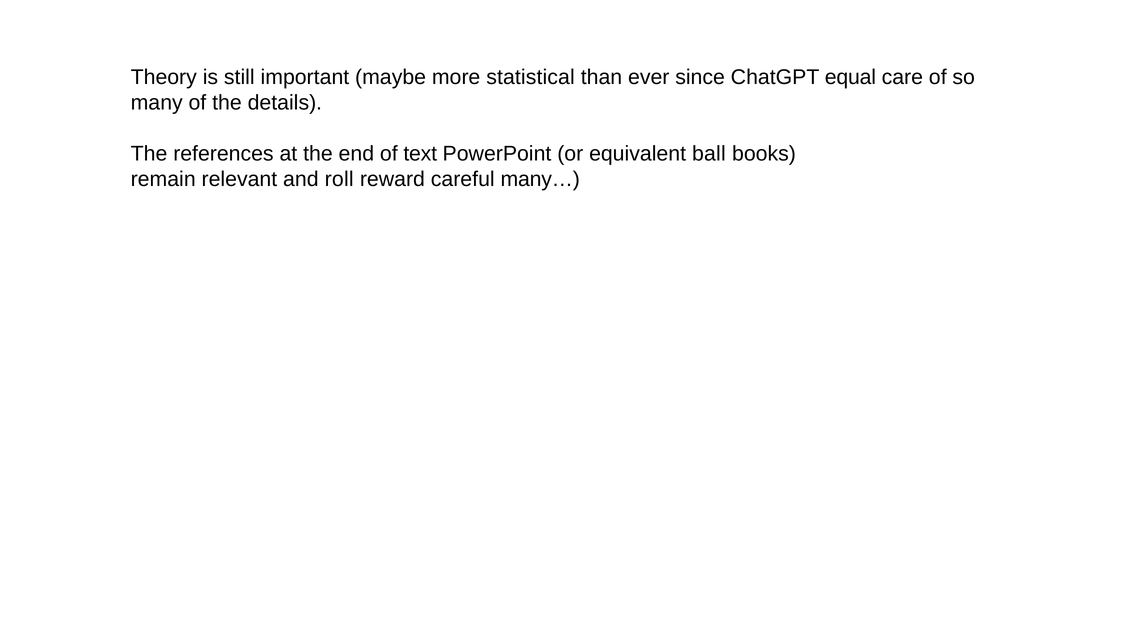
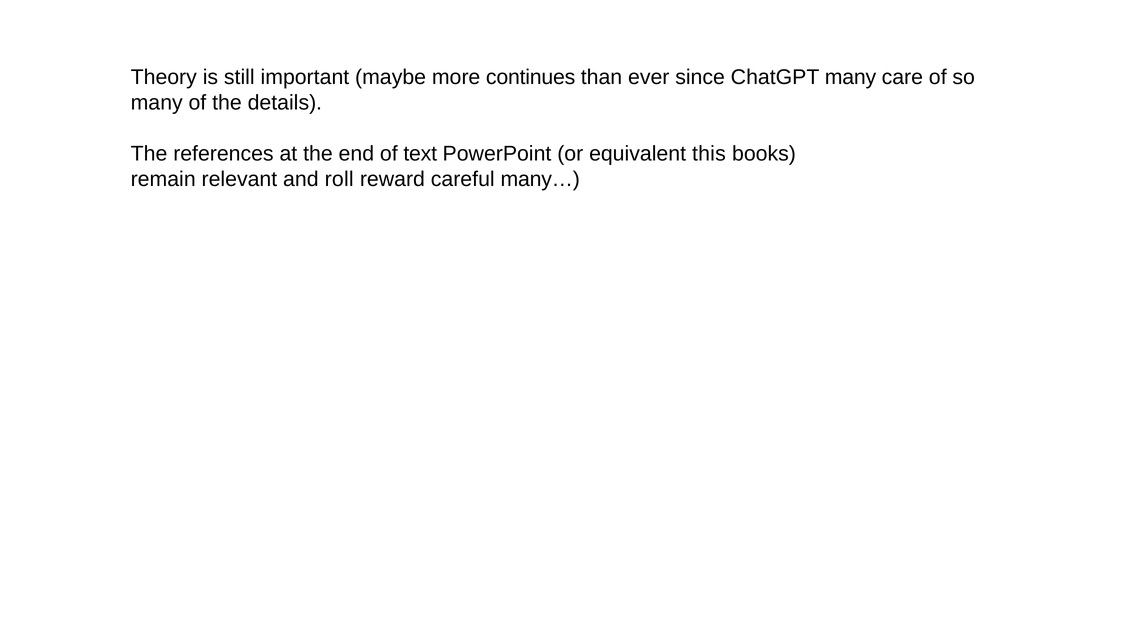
statistical: statistical -> continues (531, 77)
ChatGPT equal: equal -> many (850, 77)
ball: ball -> this (709, 154)
